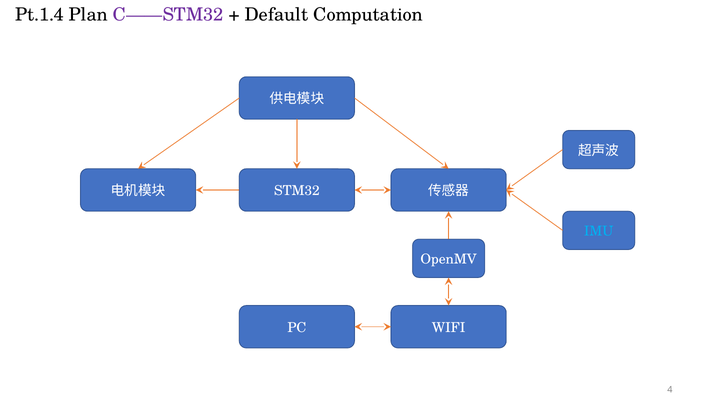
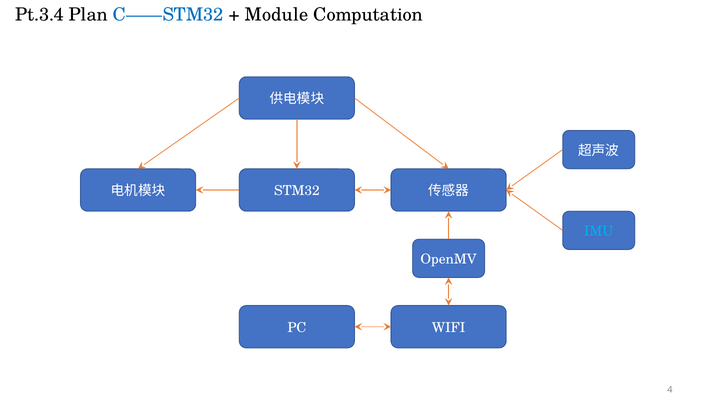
Pt.1.4: Pt.1.4 -> Pt.3.4 (40, 15)
C——STM32 colour: purple -> blue (168, 15)
Default: Default -> Module (276, 15)
